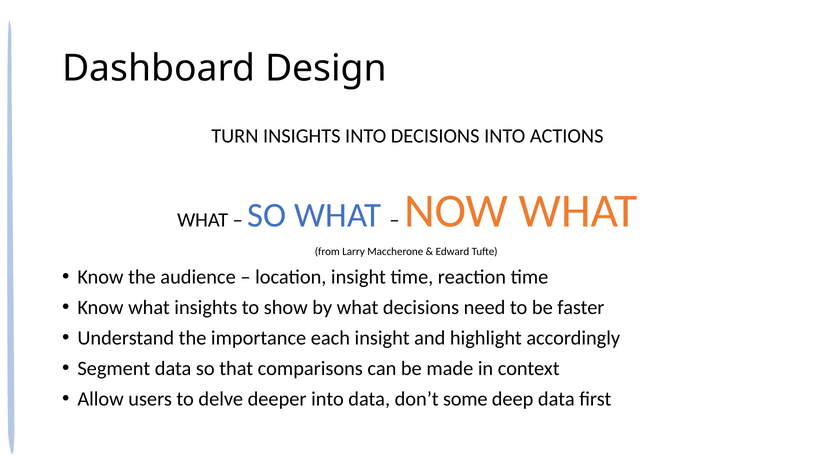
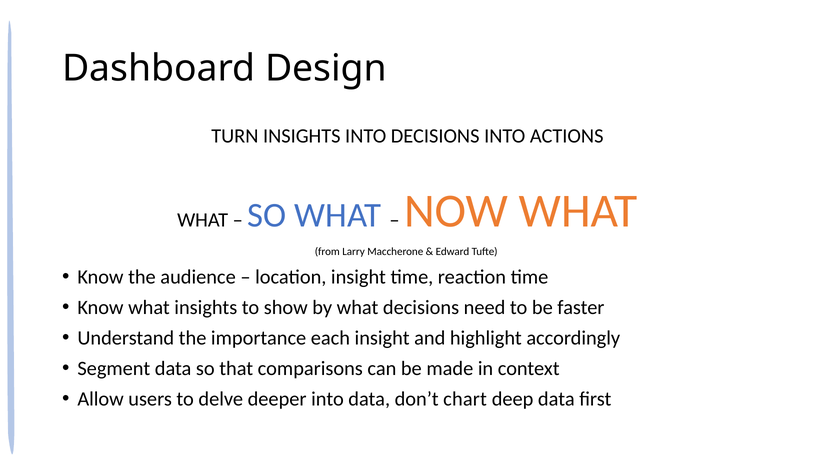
some: some -> chart (465, 399)
